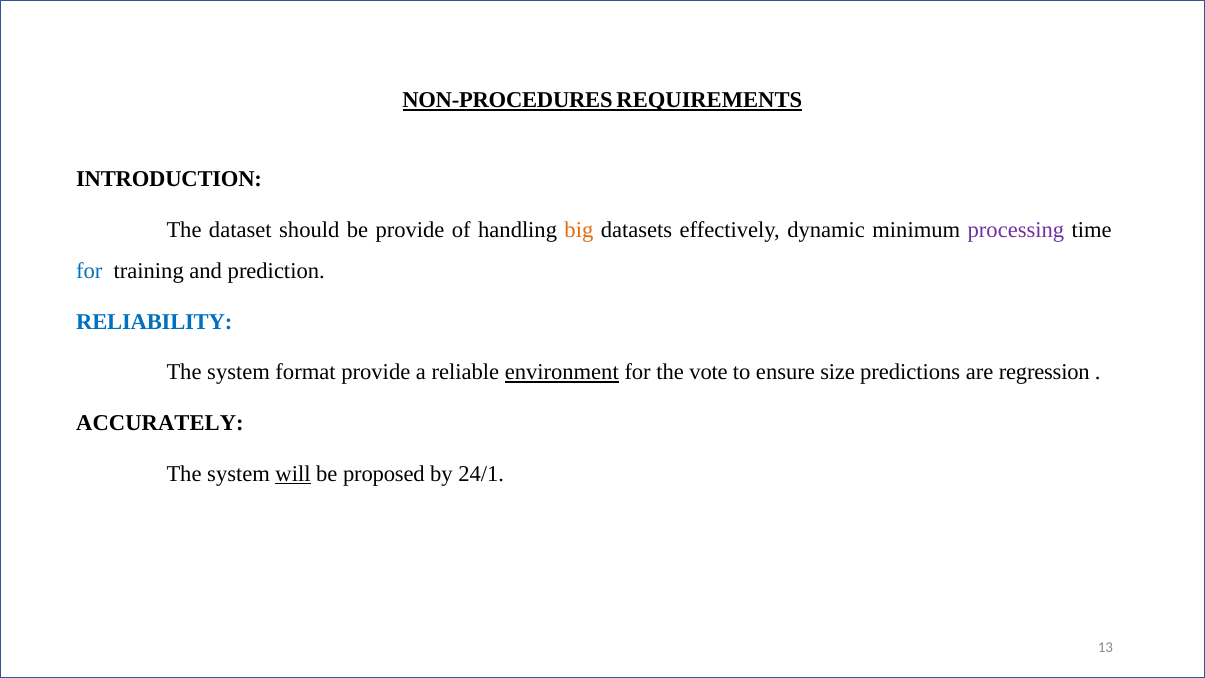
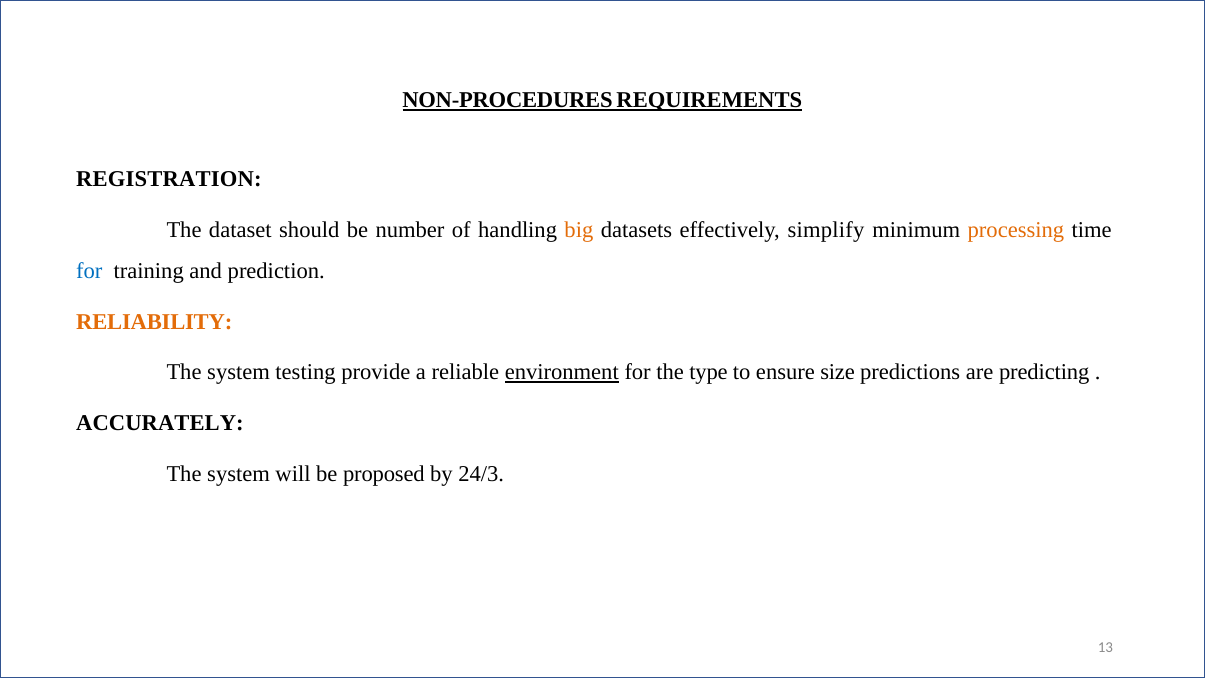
INTRODUCTION: INTRODUCTION -> REGISTRATION (169, 179)
be provide: provide -> number (410, 230)
dynamic: dynamic -> simplify (826, 230)
processing colour: purple -> orange (1016, 230)
RELIABILITY colour: blue -> orange (154, 322)
format: format -> testing (306, 372)
vote: vote -> type (709, 372)
regression: regression -> predicting (1044, 372)
will underline: present -> none (293, 474)
24/1: 24/1 -> 24/3 (481, 474)
